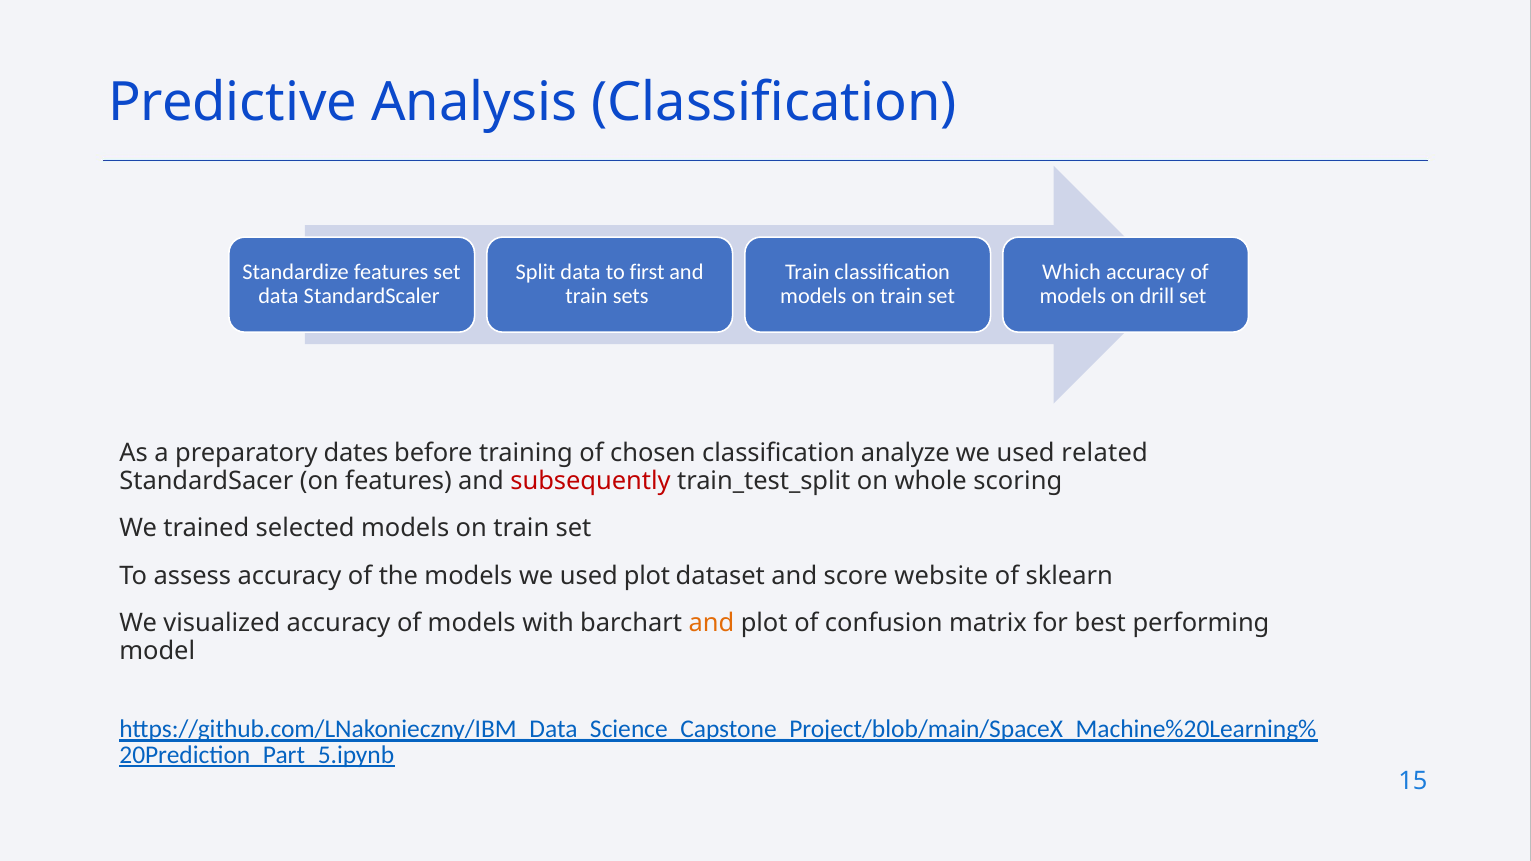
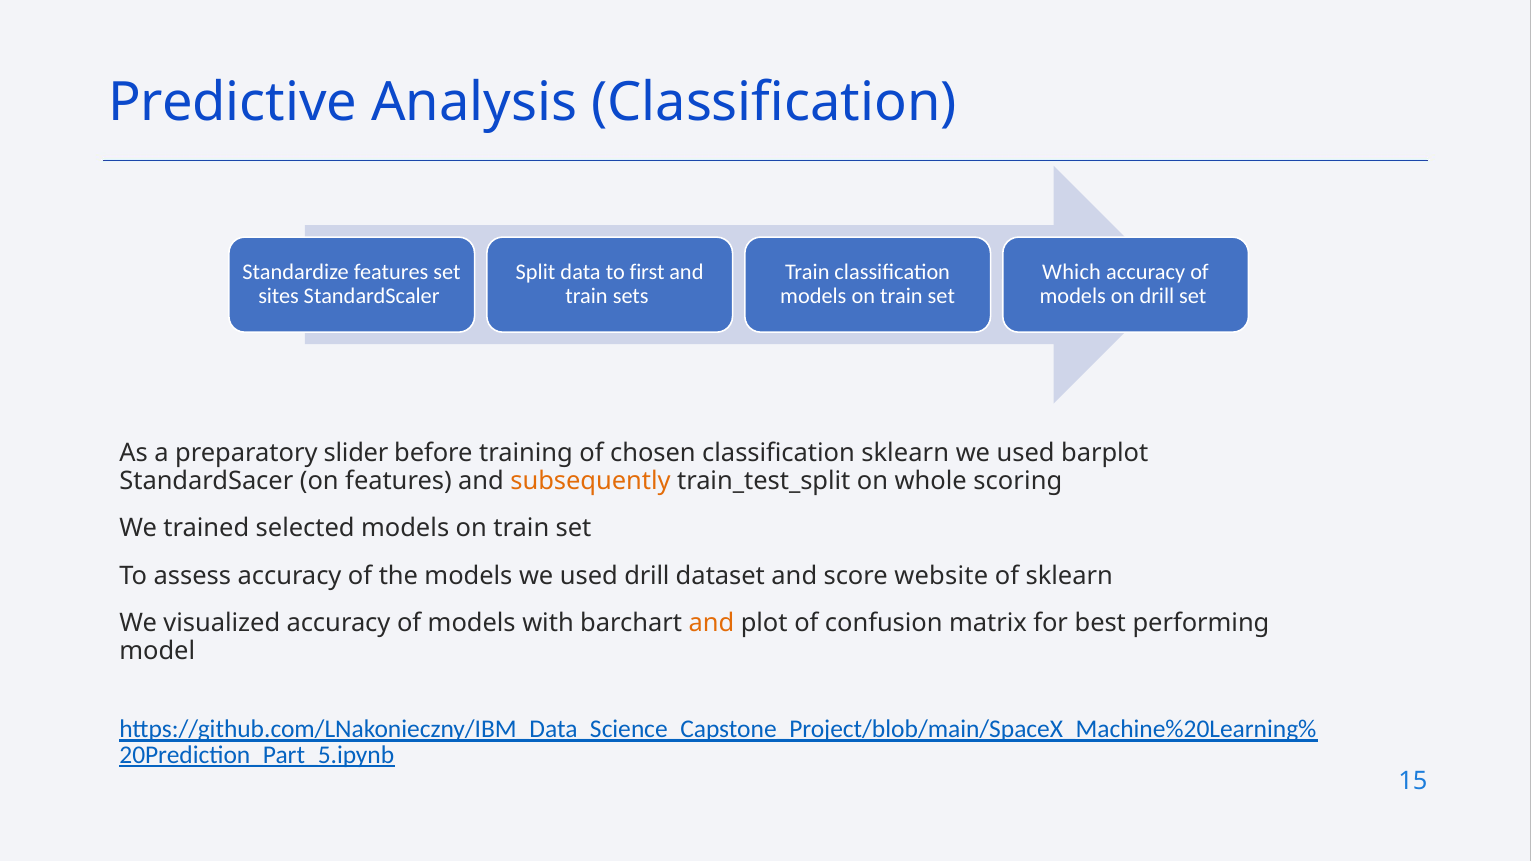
data: data -> sites (279, 297)
dates: dates -> slider (356, 453)
classification analyze: analyze -> sklearn (905, 453)
related: related -> barplot (1105, 453)
subsequently colour: red -> orange (590, 481)
used plot: plot -> drill (647, 576)
